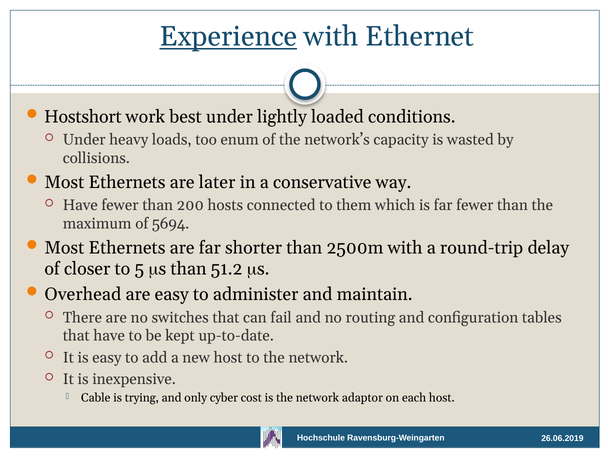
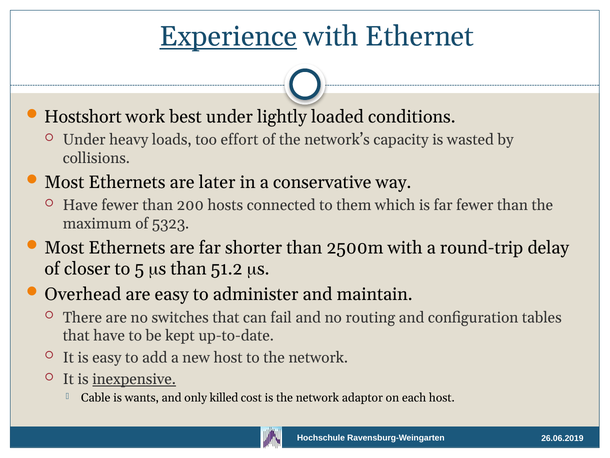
enum: enum -> effort (240, 140)
5694: 5694 -> 5323 (171, 223)
inexpensive underline: none -> present (134, 379)
trying: trying -> wants (142, 398)
cyber: cyber -> killed (224, 398)
